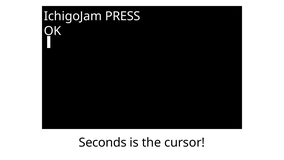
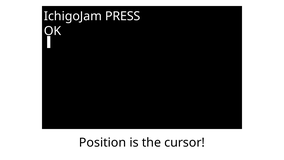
Seconds: Seconds -> Position (103, 142)
